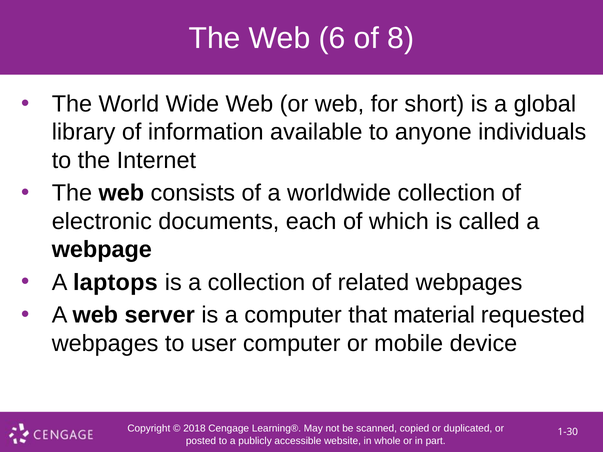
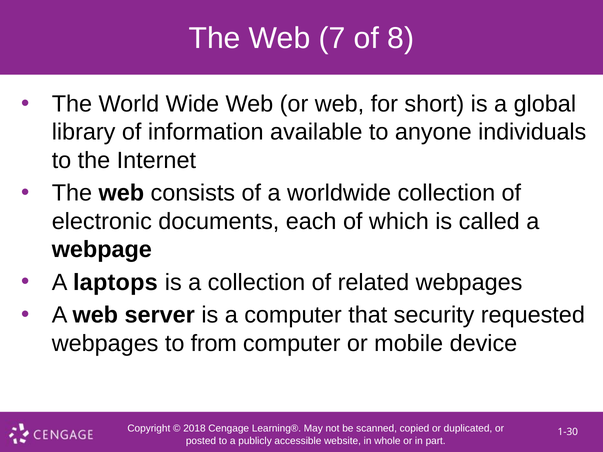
6: 6 -> 7 (332, 38)
material: material -> security (434, 315)
user: user -> from (214, 343)
